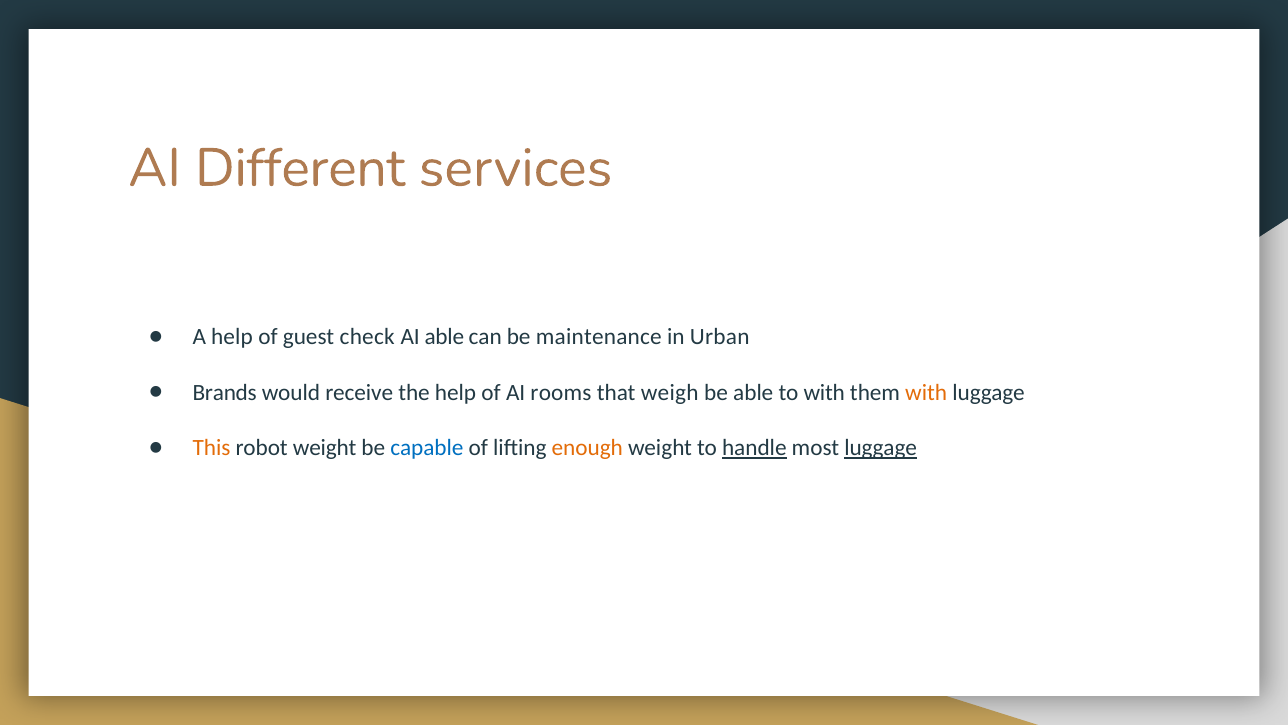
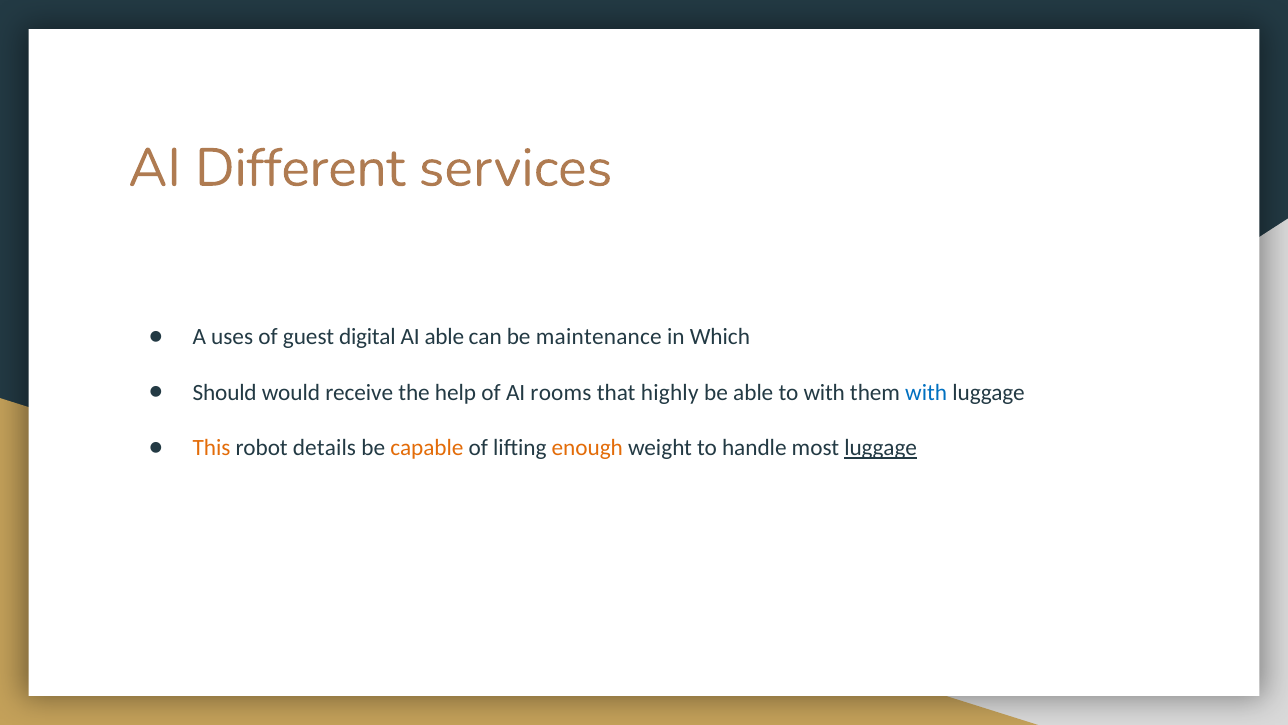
A help: help -> uses (232, 337)
check: check -> digital (367, 337)
Urban: Urban -> Which (720, 337)
Brands: Brands -> Should (225, 392)
weigh: weigh -> highly (670, 392)
with colour: orange -> blue (926, 392)
robot weight: weight -> details (324, 448)
capable colour: blue -> orange (427, 448)
handle underline: present -> none (754, 448)
